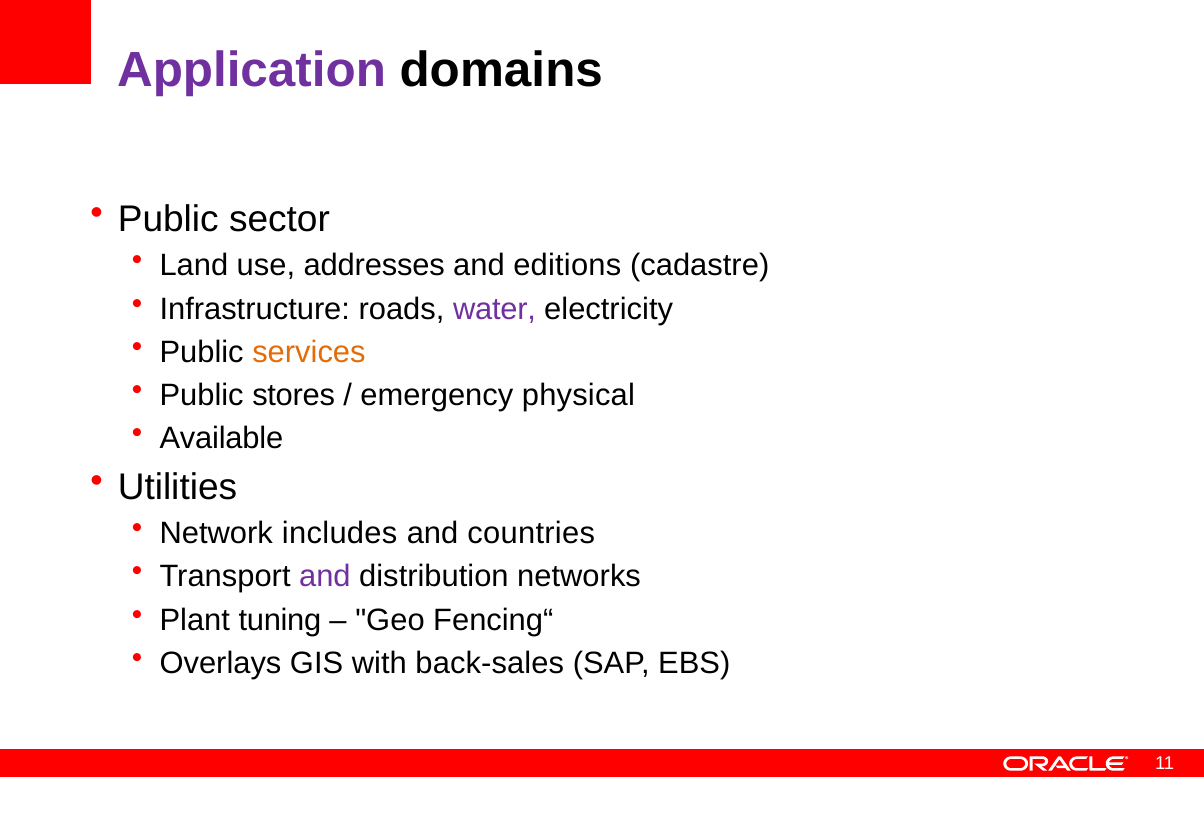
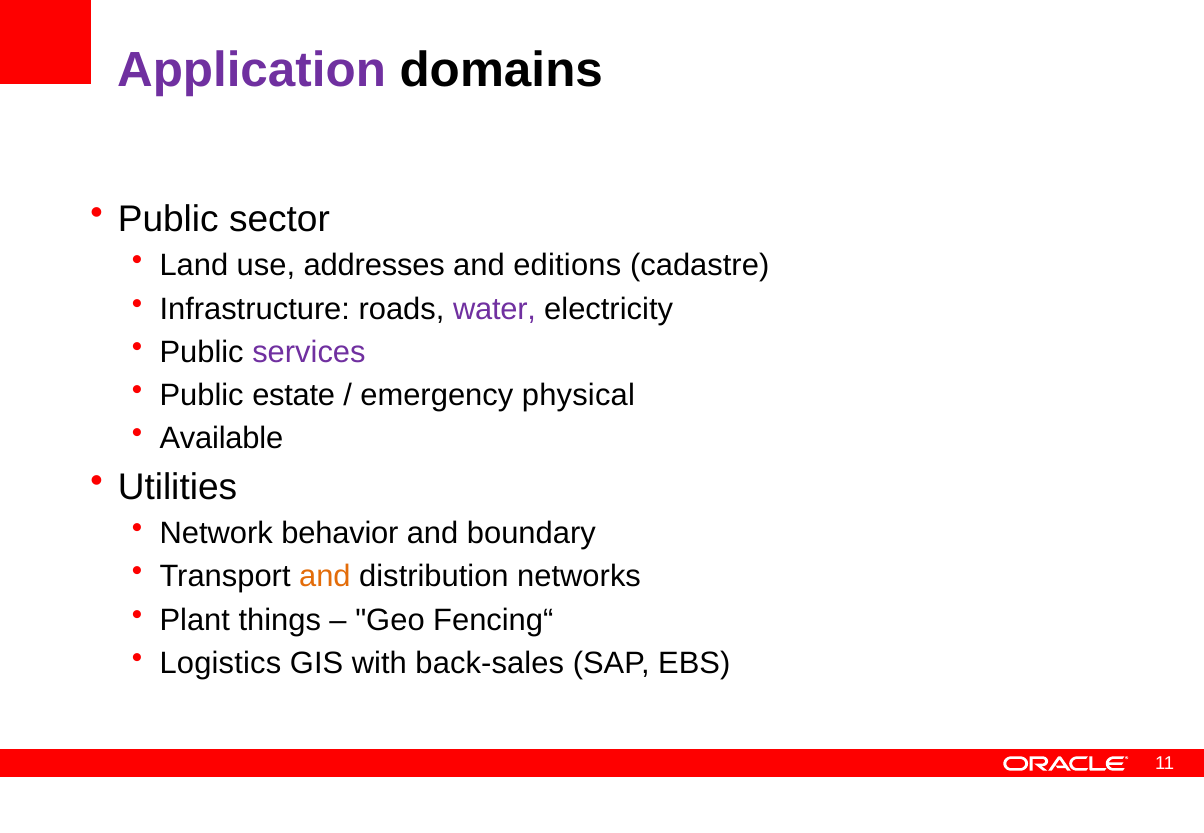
services colour: orange -> purple (309, 352)
stores: stores -> estate (294, 395)
includes: includes -> behavior (340, 534)
countries: countries -> boundary (531, 534)
and colour: purple -> orange (325, 577)
tuning: tuning -> things (280, 620)
Overlays: Overlays -> Logistics (220, 663)
